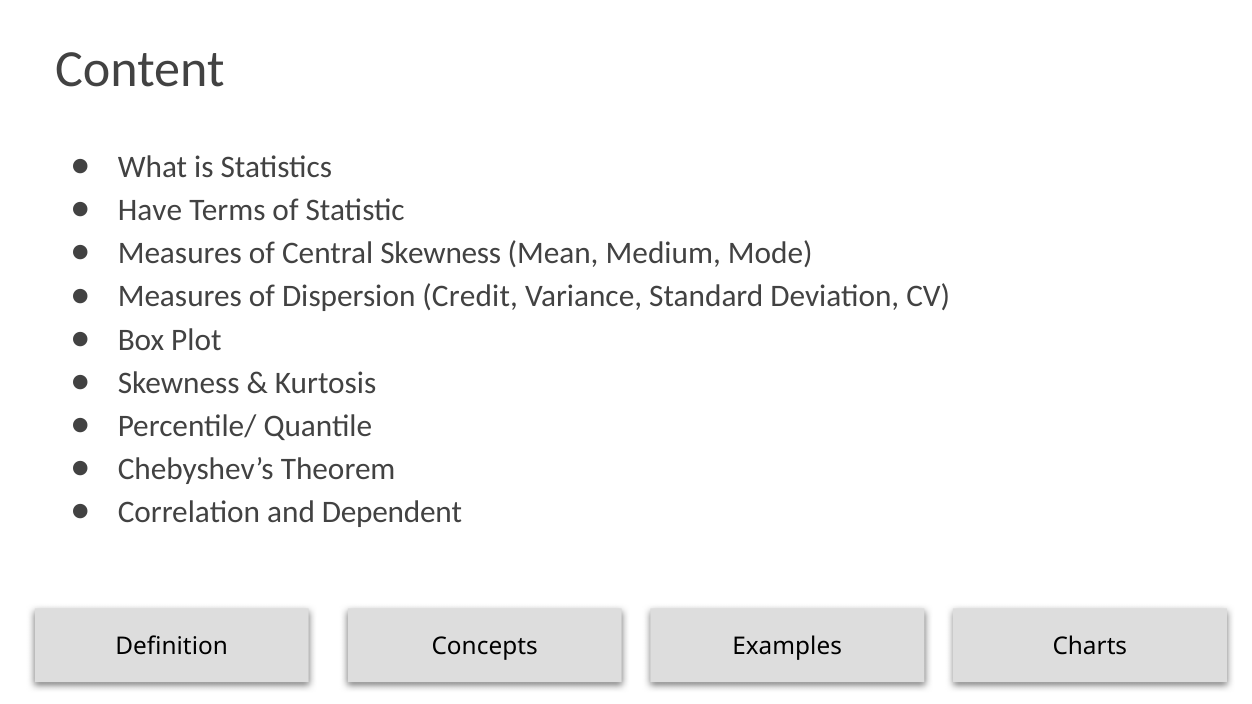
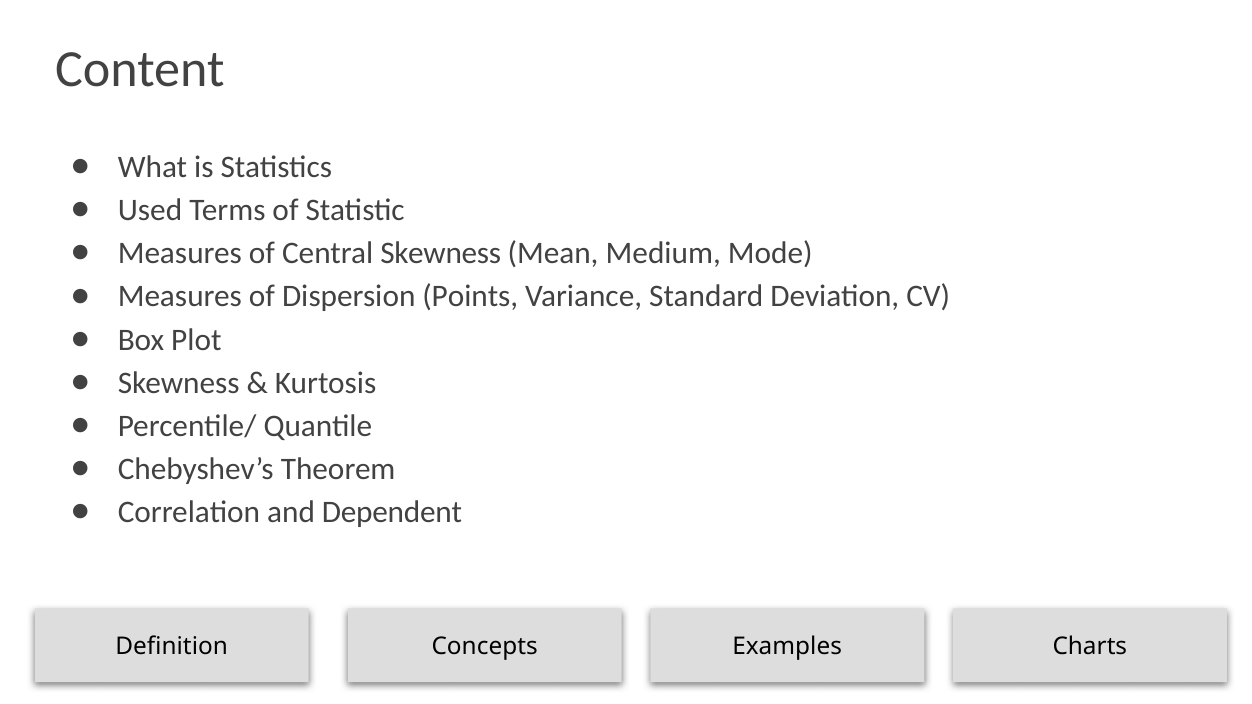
Have: Have -> Used (150, 210)
Credit: Credit -> Points (470, 297)
